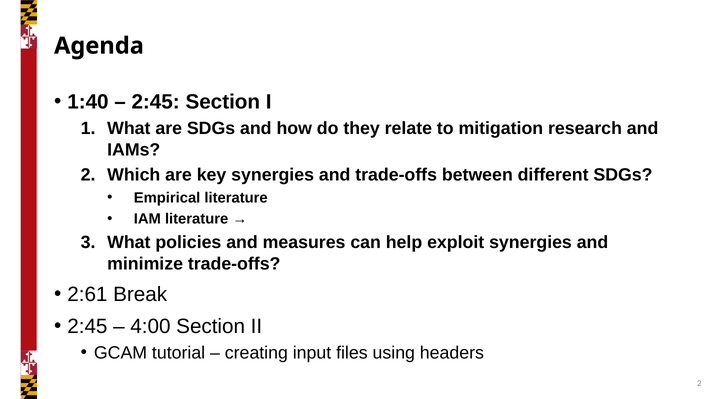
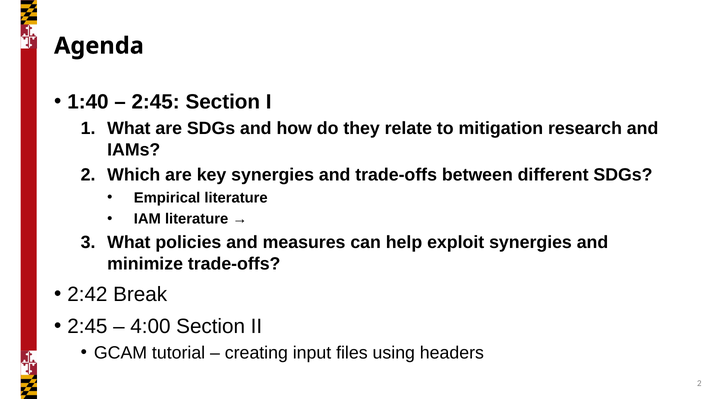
2:61: 2:61 -> 2:42 (87, 294)
